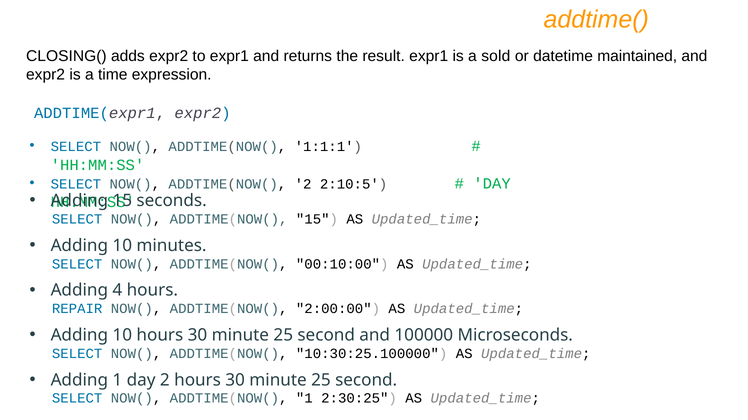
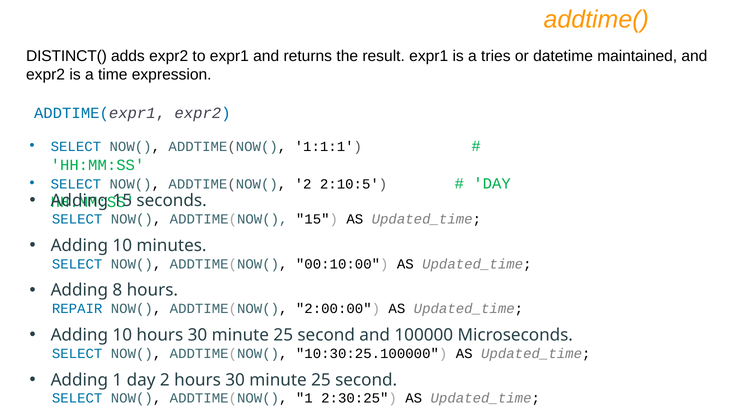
CLOSING(: CLOSING( -> DISTINCT( (66, 56)
sold: sold -> tries (496, 56)
4: 4 -> 8 (117, 291)
